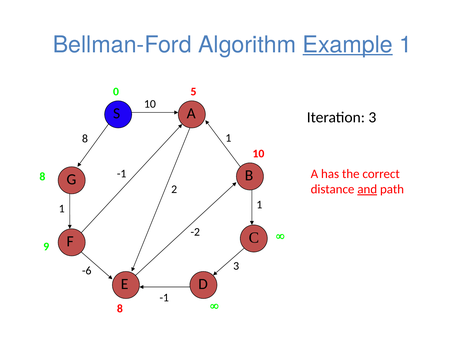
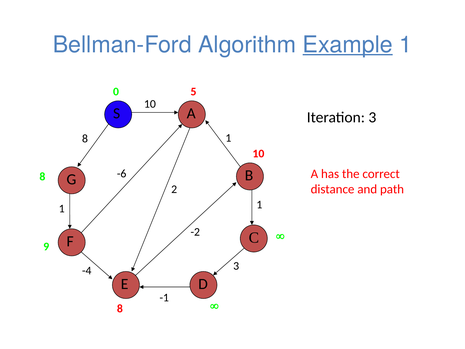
-1: -1 -> -6 (122, 174)
and underline: present -> none (367, 189)
-6: -6 -> -4 (87, 270)
